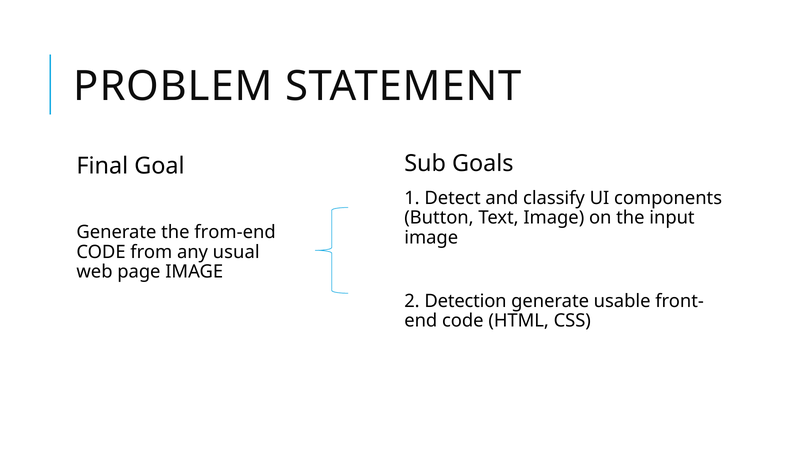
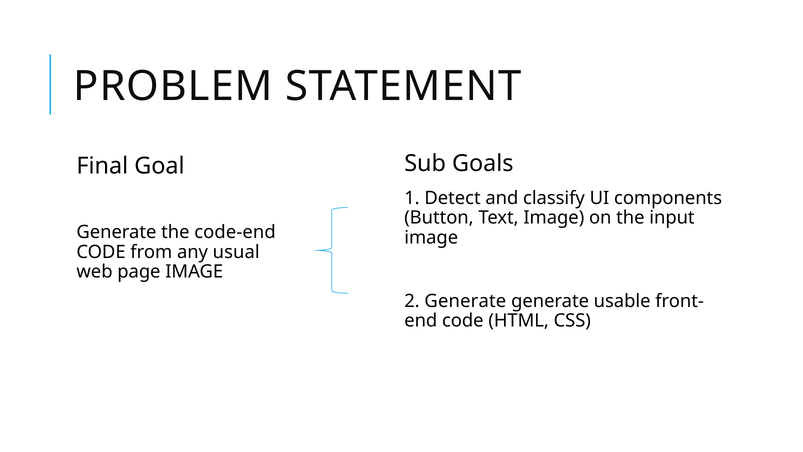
from-end: from-end -> code-end (235, 232)
2 Detection: Detection -> Generate (465, 301)
